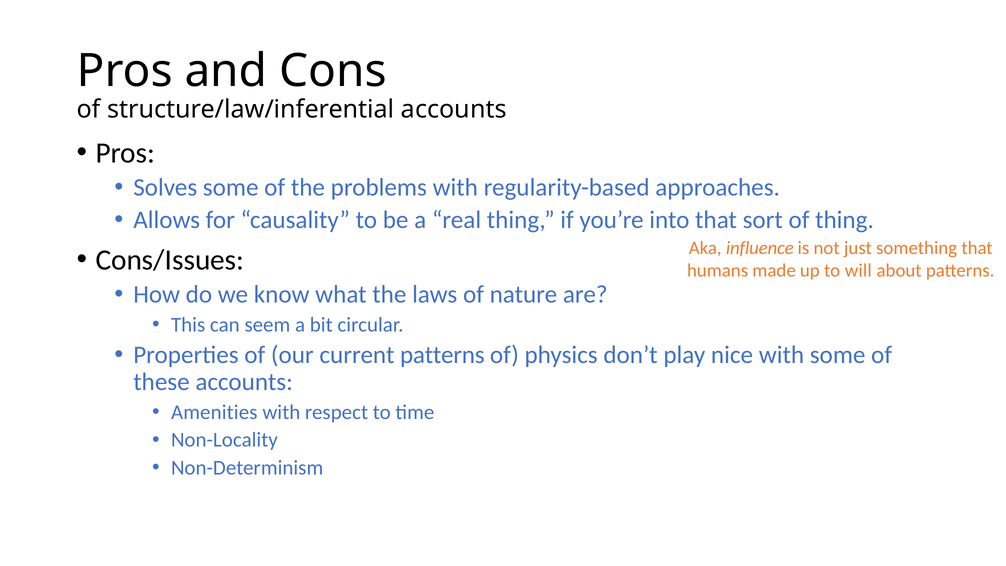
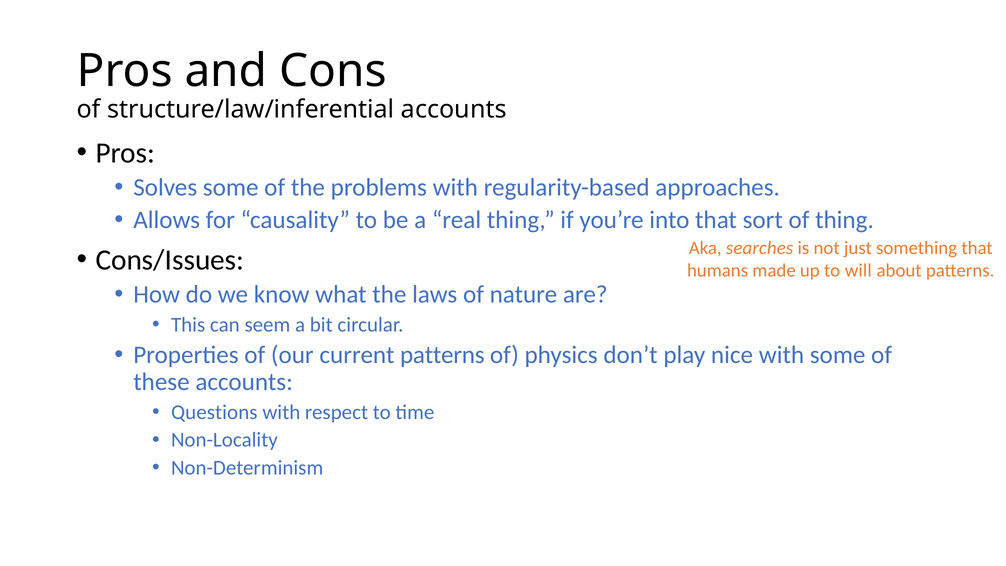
influence: influence -> searches (760, 248)
Amenities: Amenities -> Questions (214, 412)
